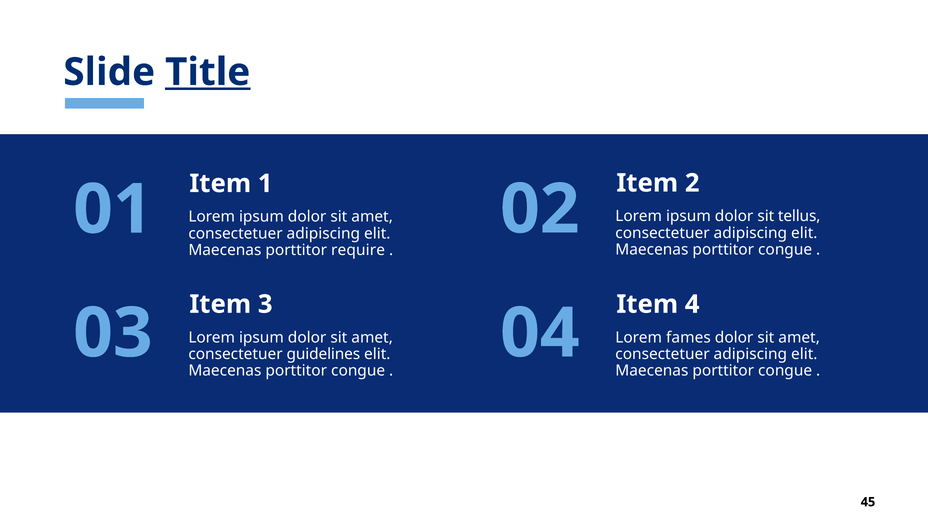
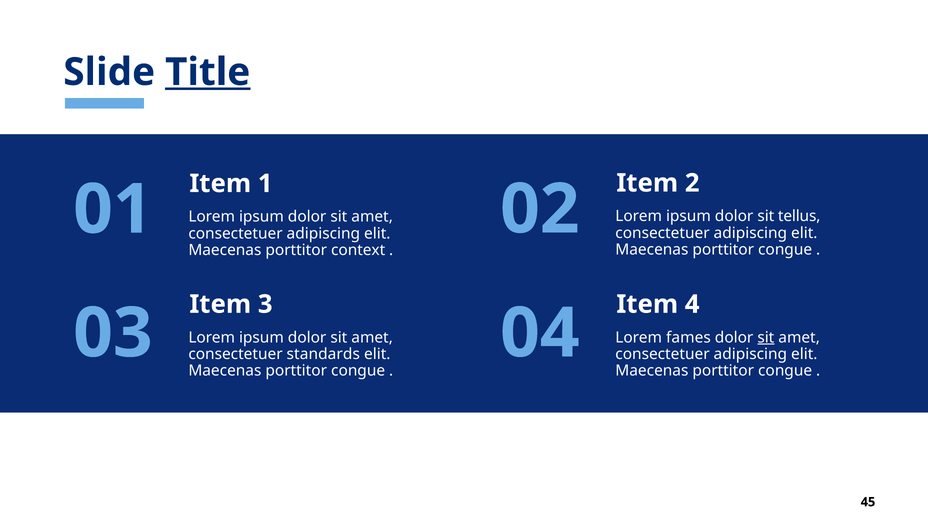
require: require -> context (358, 250)
sit underline: none -> present (766, 337)
guidelines: guidelines -> standards (323, 354)
